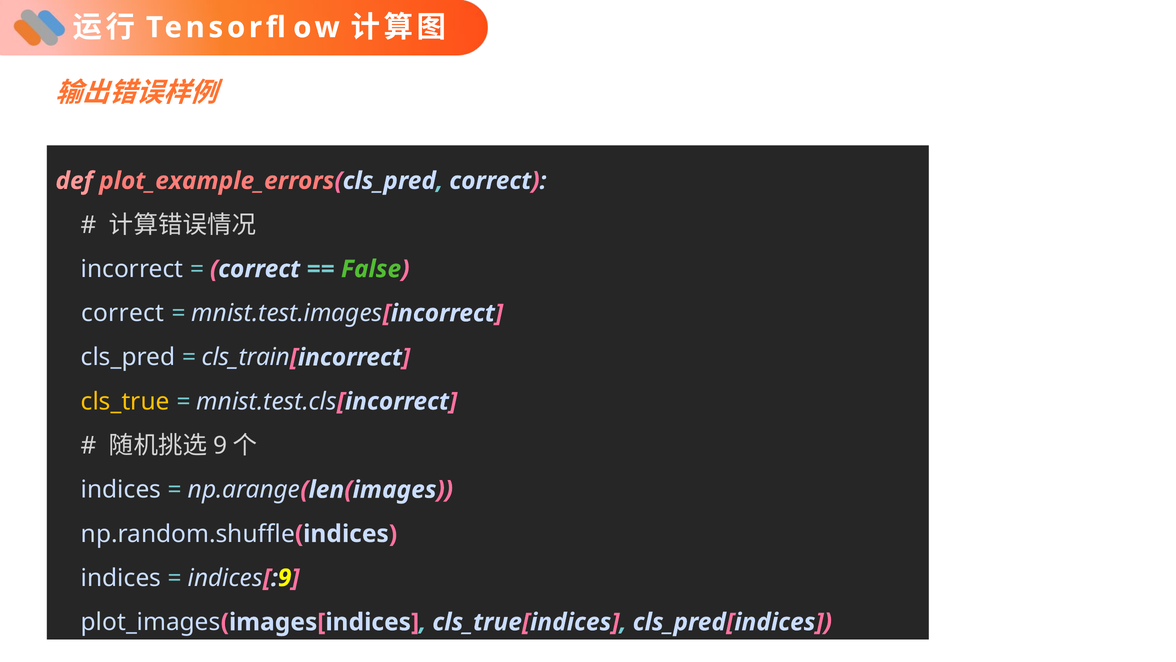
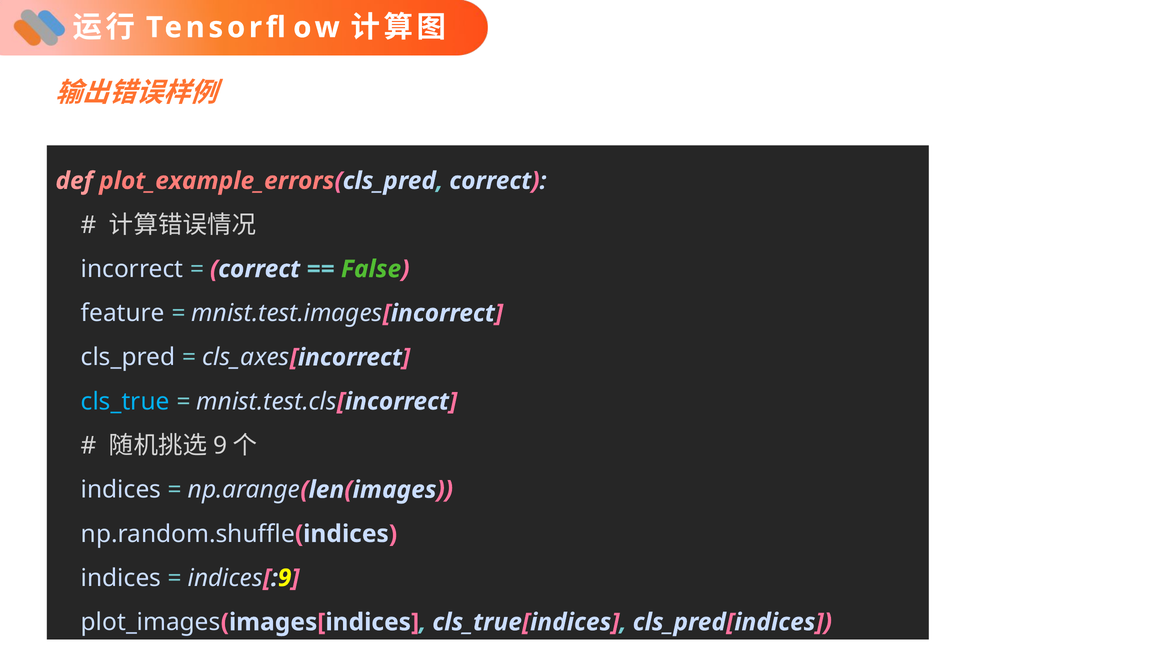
correct: correct -> feature (123, 313)
cls_train: cls_train -> cls_axes (246, 357)
cls_true colour: yellow -> light blue (125, 401)
